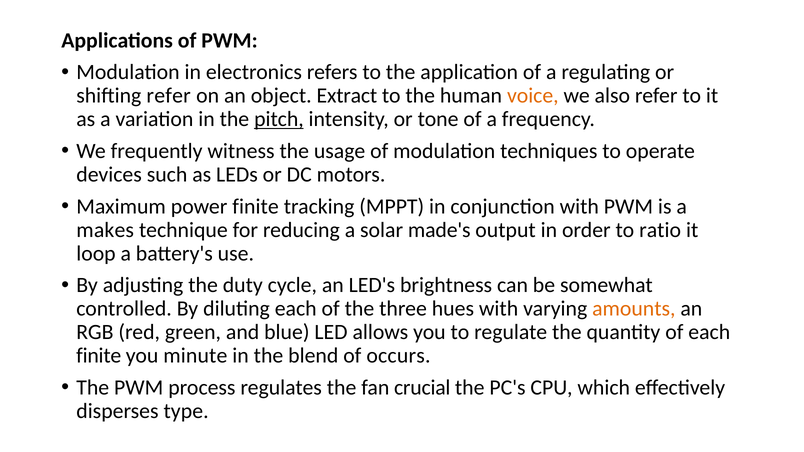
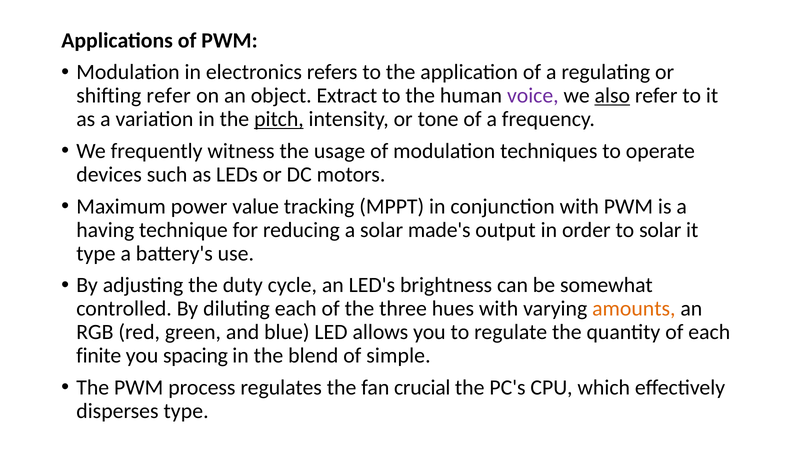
voice colour: orange -> purple (533, 96)
also underline: none -> present (612, 96)
power finite: finite -> value (256, 207)
makes: makes -> having (105, 230)
to ratio: ratio -> solar (660, 230)
loop: loop -> type (96, 254)
minute: minute -> spacing (196, 356)
occurs: occurs -> simple (399, 356)
